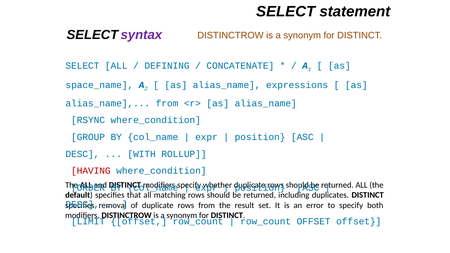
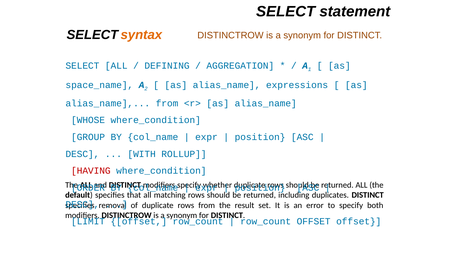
syntax colour: purple -> orange (141, 35)
CONCATENATE: CONCATENATE -> AGGREGATION (240, 66)
RSYNC: RSYNC -> WHOSE (88, 120)
